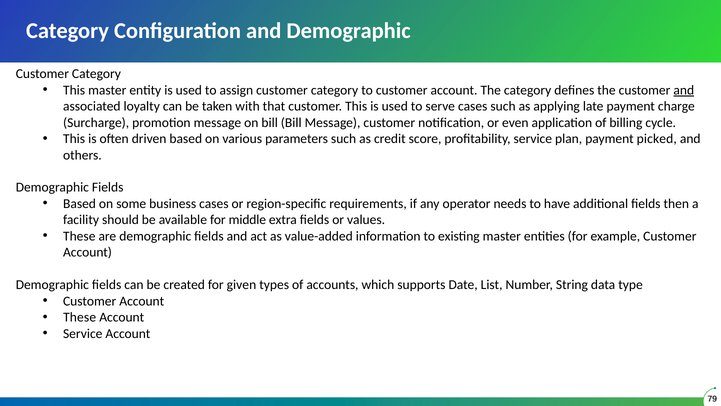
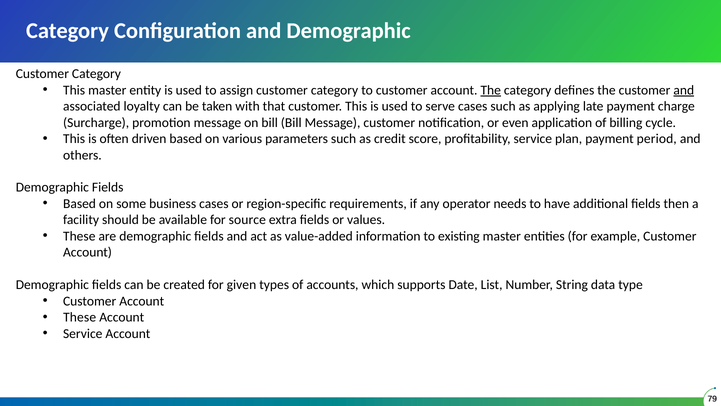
The underline: none -> present (491, 90)
picked: picked -> period (657, 139)
middle: middle -> source (247, 220)
